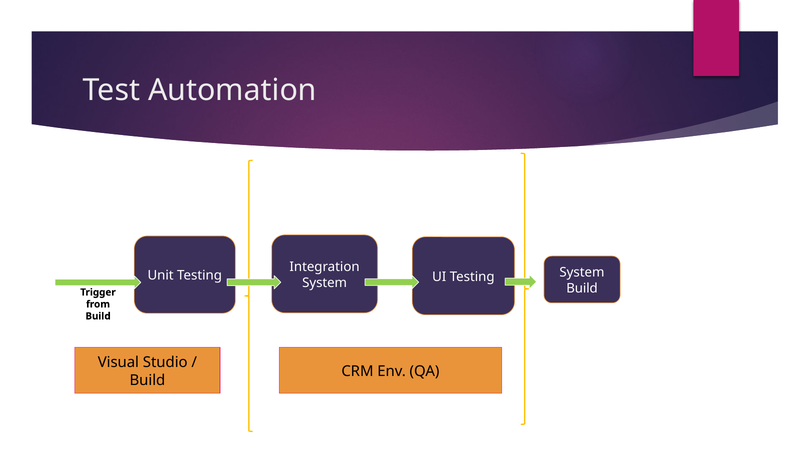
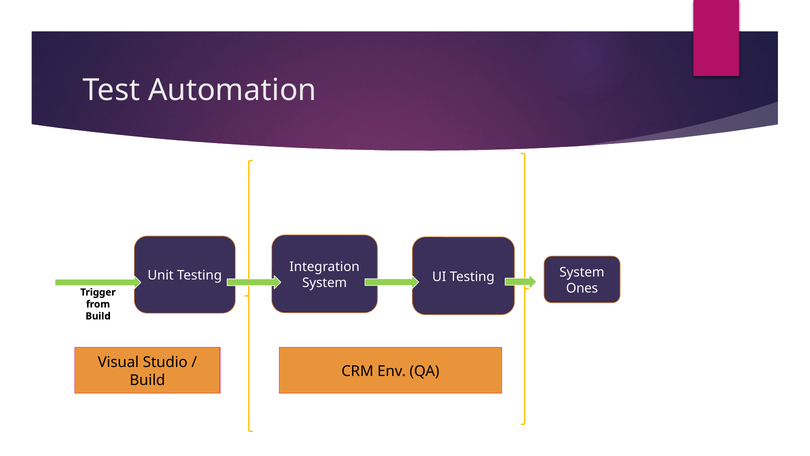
Build: Build -> Ones (582, 288)
